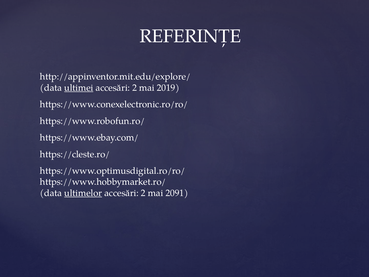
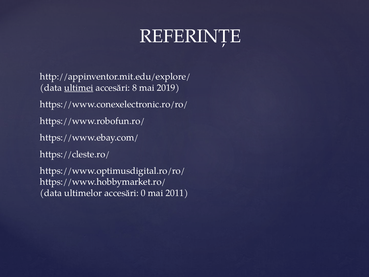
2: 2 -> 8 (135, 88)
ultimelor underline: present -> none (83, 193)
2: 2 -> 0 (143, 193)
2091: 2091 -> 2011 (177, 193)
